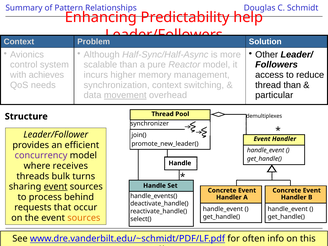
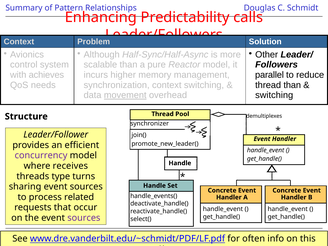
help: help -> calls (248, 17)
access: access -> parallel (269, 75)
particular: particular -> switching (274, 95)
bulk: bulk -> type (61, 176)
event underline: present -> none (56, 187)
behind: behind -> related (79, 197)
sources colour: orange -> purple (84, 218)
